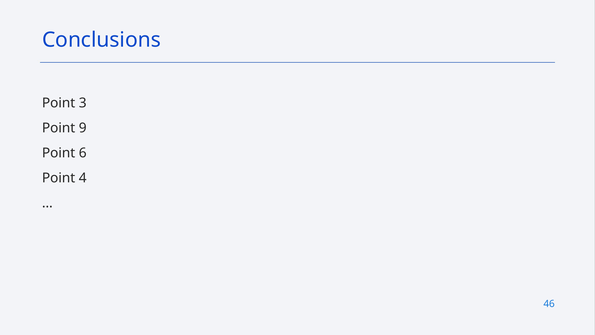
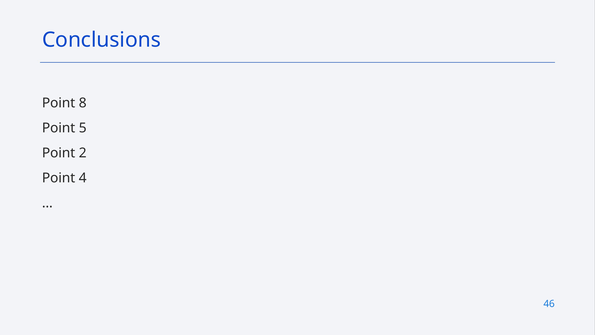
3: 3 -> 8 (83, 103)
9: 9 -> 5 (83, 128)
6: 6 -> 2 (83, 153)
